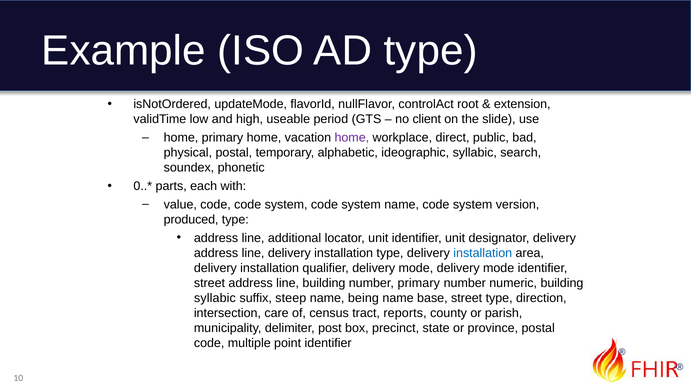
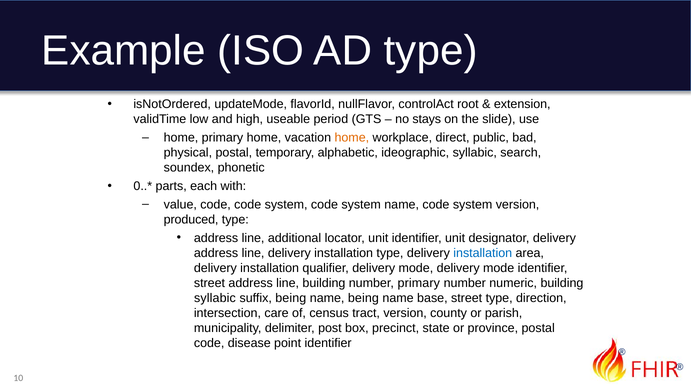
client: client -> stays (427, 119)
home colour: purple -> orange (352, 138)
suffix steep: steep -> being (291, 298)
tract reports: reports -> version (405, 313)
multiple: multiple -> disease (249, 343)
